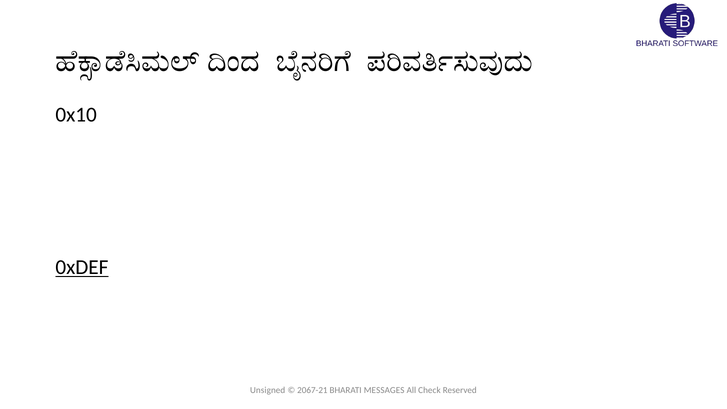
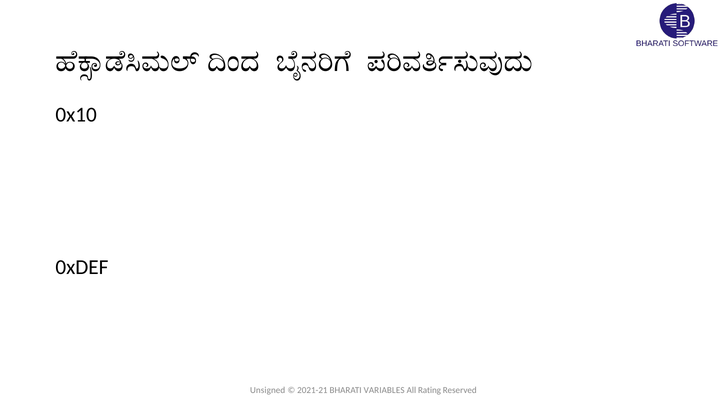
0xDEF underline: present -> none (82, 267)
2067-21: 2067-21 -> 2021-21 (312, 390)
MESSAGES: MESSAGES -> VARIABLES (384, 390)
Check: Check -> Rating (430, 390)
